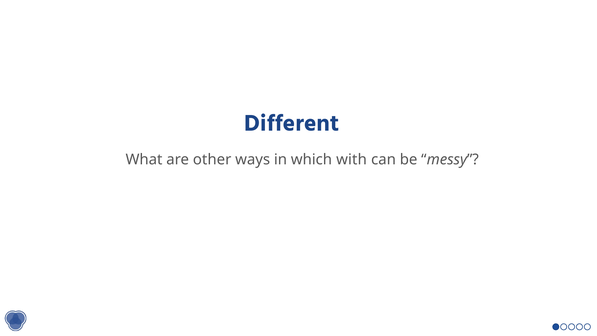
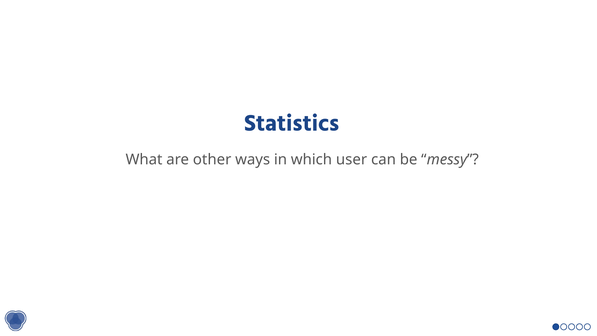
Different: Different -> Statistics (292, 123)
with: with -> user (352, 160)
